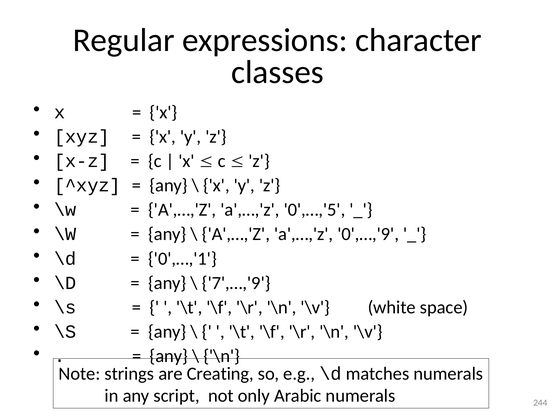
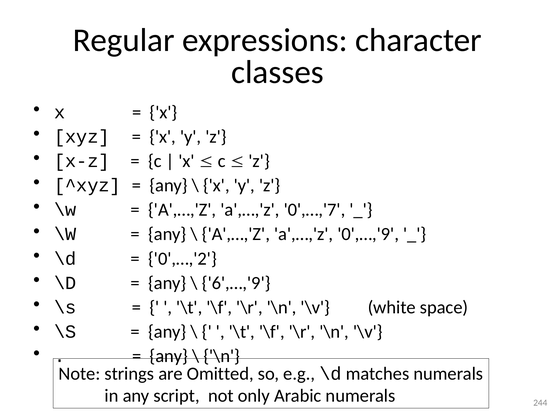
0',…,'5: 0',…,'5 -> 0',…,'7 (315, 210)
0',…,'1: 0',…,'1 -> 0',…,'2 (183, 259)
7',…,'9: 7',…,'9 -> 6',…,'9 (236, 283)
Creating: Creating -> Omitted (220, 374)
